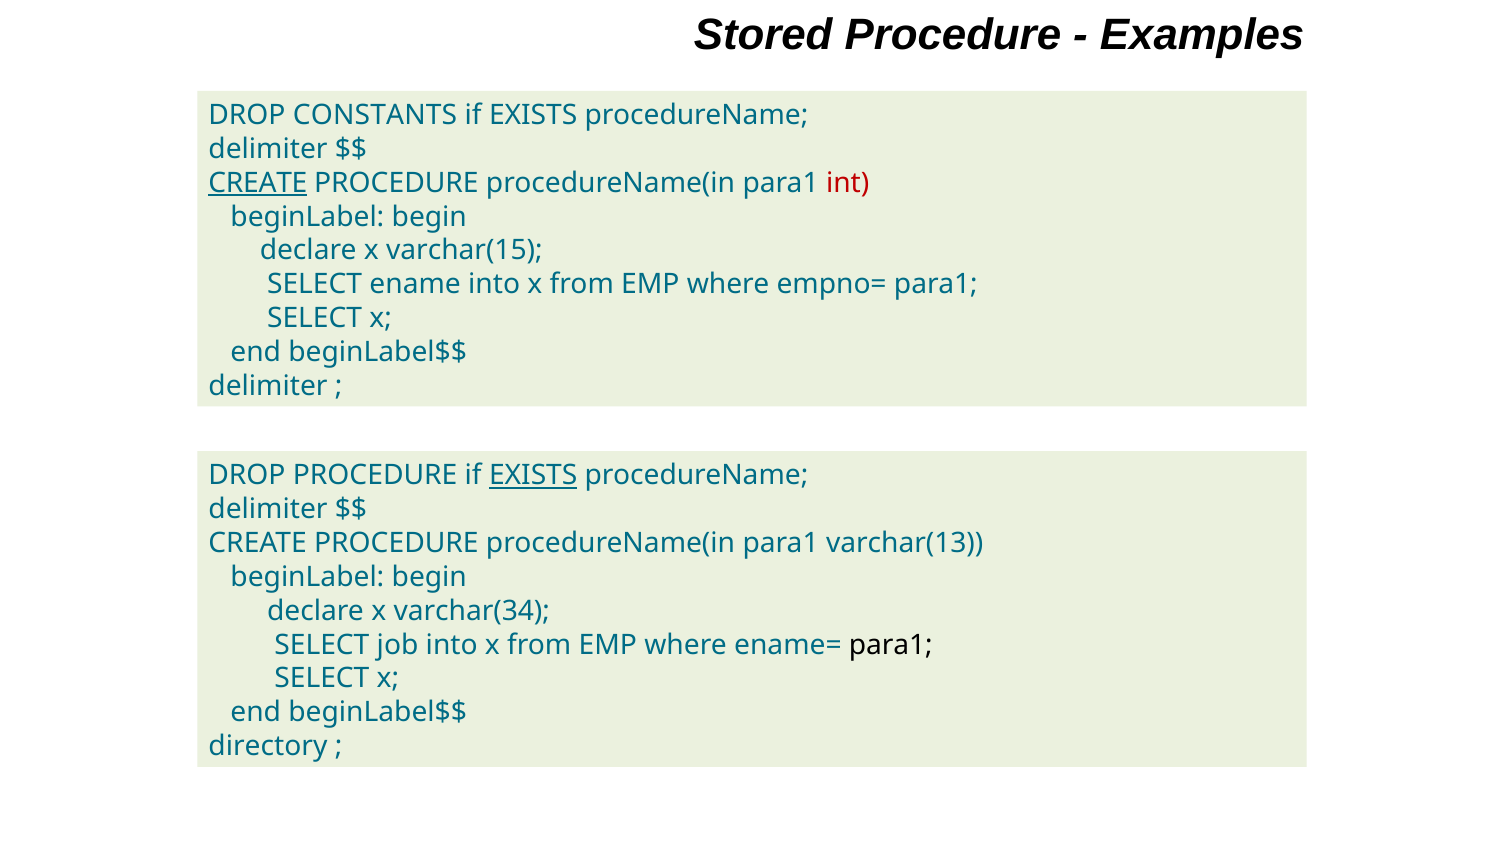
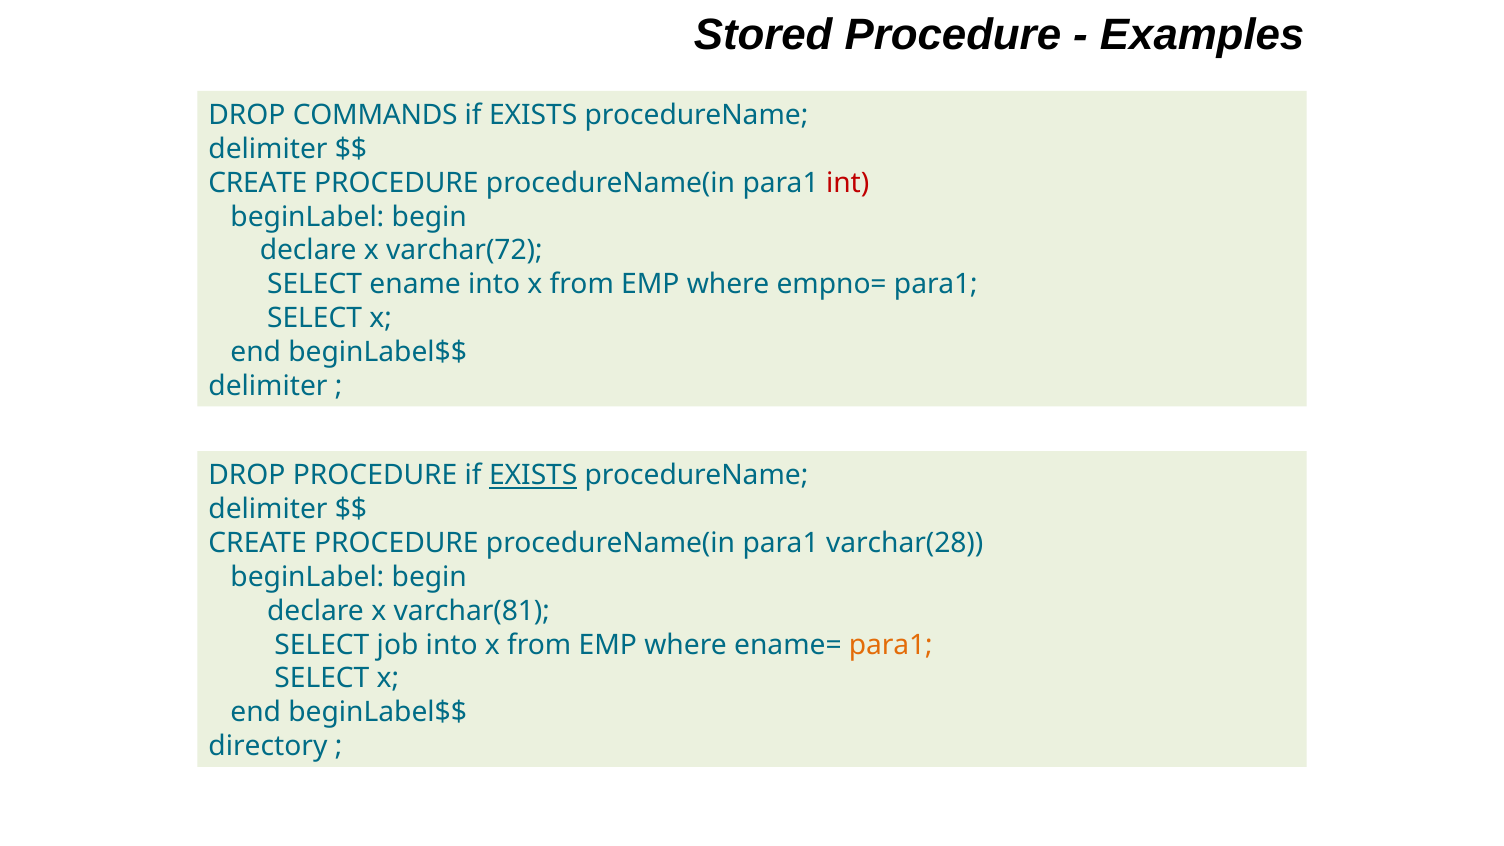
CONSTANTS: CONSTANTS -> COMMANDS (375, 115)
CREATE underline: present -> none (258, 183)
varchar(15: varchar(15 -> varchar(72 (464, 251)
varchar(13: varchar(13 -> varchar(28 (905, 543)
varchar(34: varchar(34 -> varchar(81 (472, 611)
para1 colour: black -> orange (891, 645)
